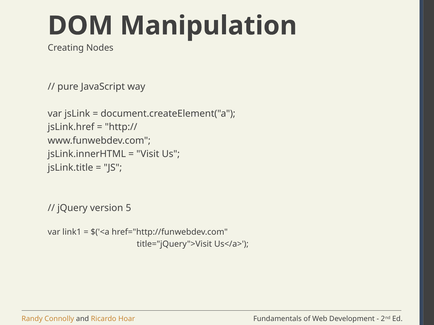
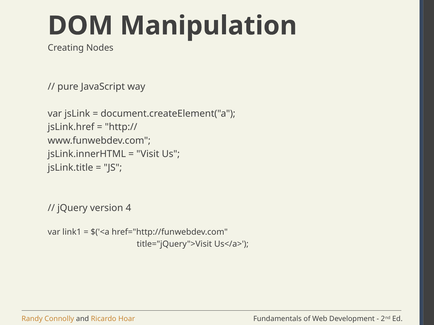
5: 5 -> 4 (128, 208)
